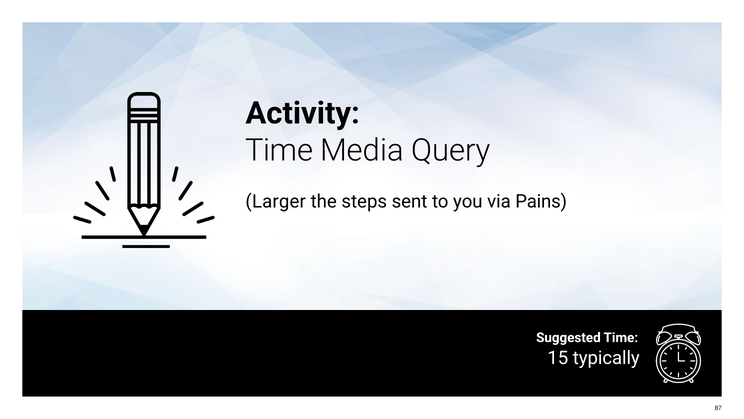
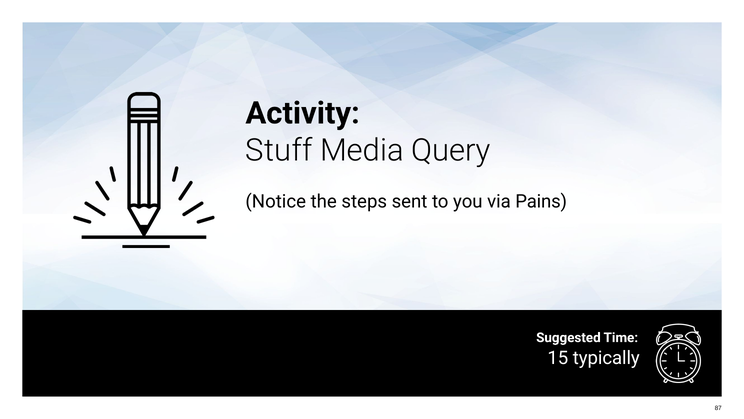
Time: Time -> Stuff (279, 150)
Larger: Larger -> Notice (276, 201)
